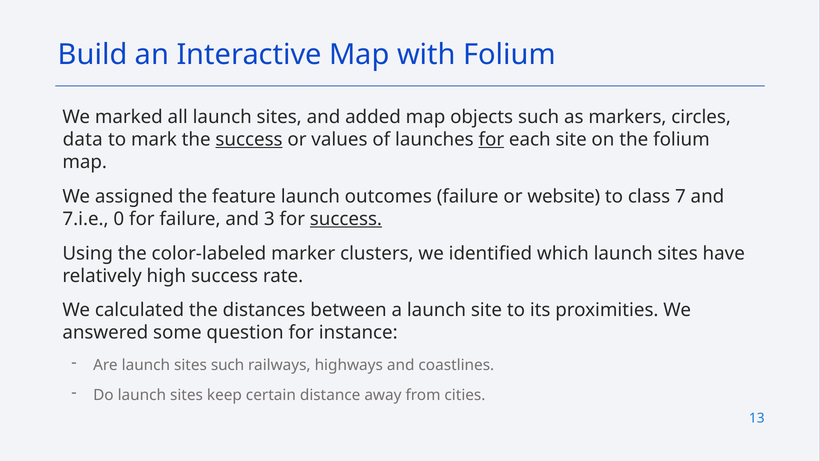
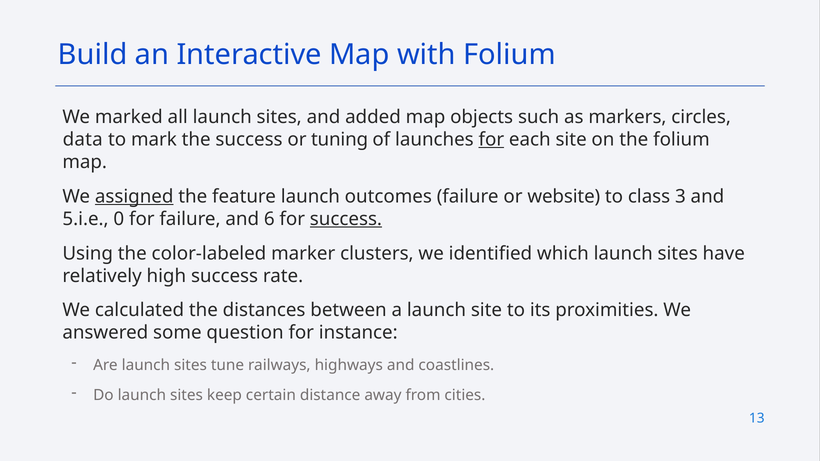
success underline: present -> none (249, 139)
values: values -> tuning (340, 139)
assigned underline: none -> present (134, 196)
7: 7 -> 3 (680, 196)
7.i.e: 7.i.e -> 5.i.e (86, 219)
3: 3 -> 6 (269, 219)
sites such: such -> tune (228, 365)
